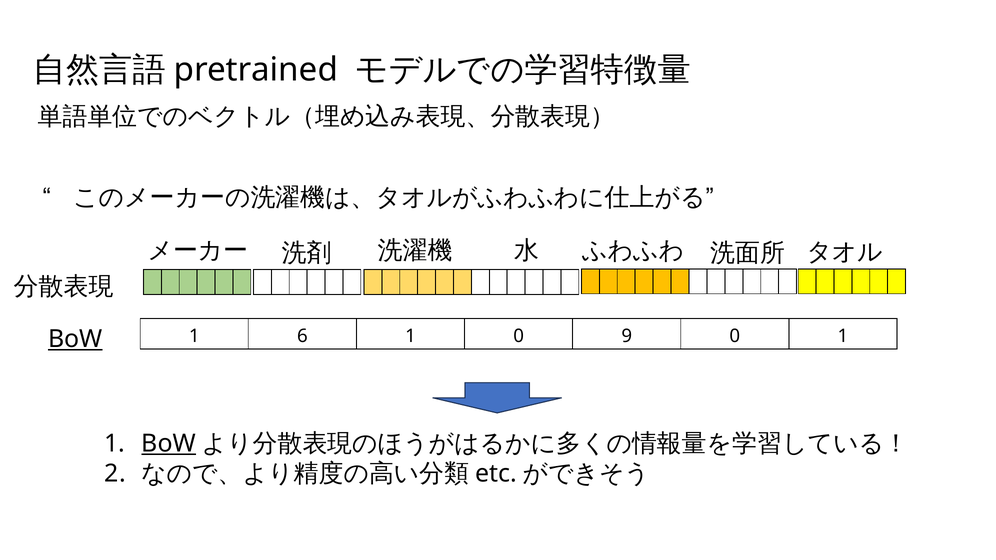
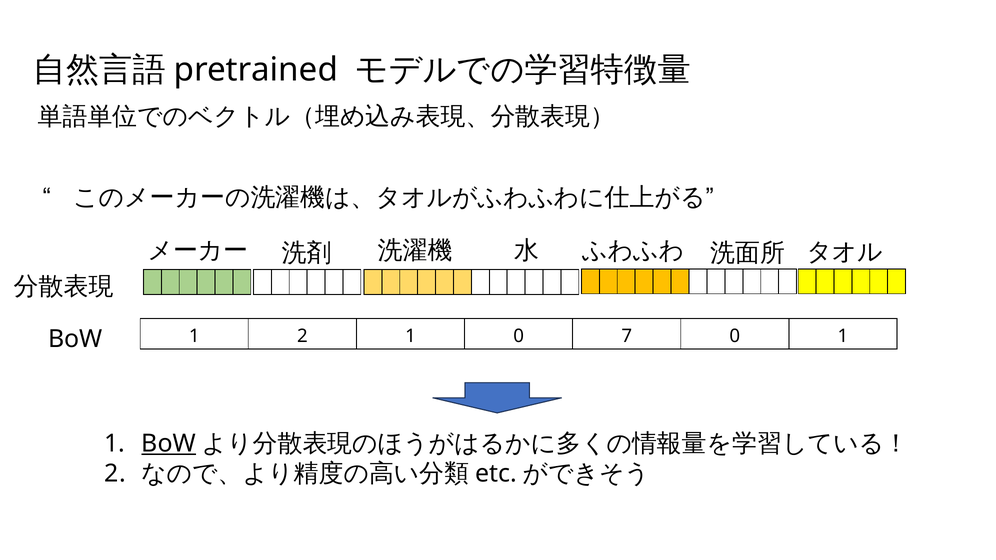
1 6: 6 -> 2 (302, 336)
9: 9 -> 7 (627, 336)
BoW underline: present -> none (75, 339)
